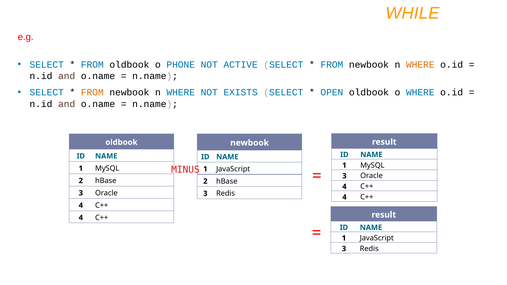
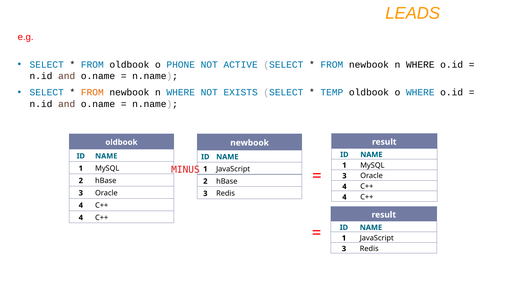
WHILE: WHILE -> LEADS (413, 13)
WHERE colour: orange -> black (420, 65)
OPEN: OPEN -> TEMP (332, 93)
